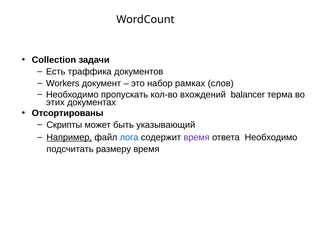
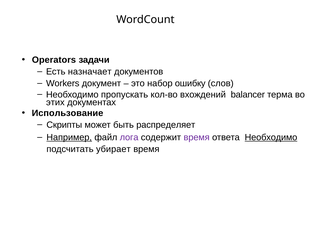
Collection: Collection -> Operators (54, 60)
траффика: траффика -> назначает (90, 72)
рамках: рамках -> ошибку (190, 83)
Отсортированы: Отсортированы -> Использование (68, 113)
указывающий: указывающий -> распределяет (166, 125)
лога colour: blue -> purple (129, 138)
Необходимо underline: none -> present (271, 138)
размеру: размеру -> убирает (113, 149)
